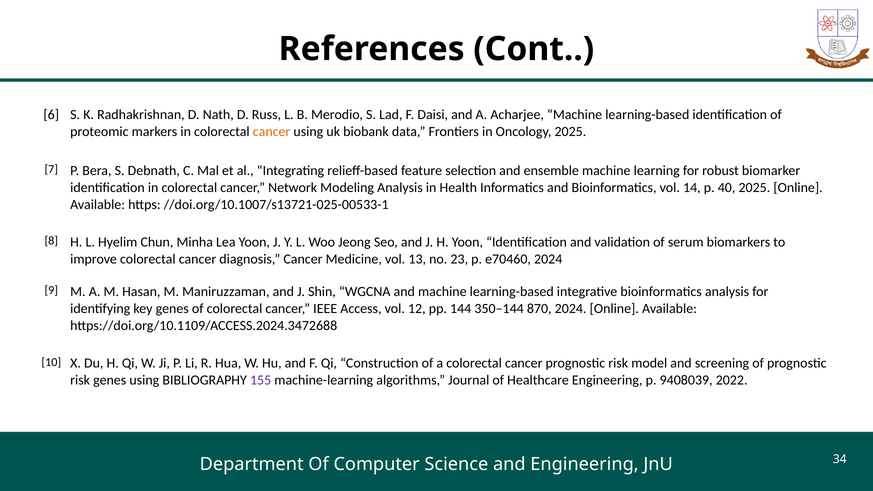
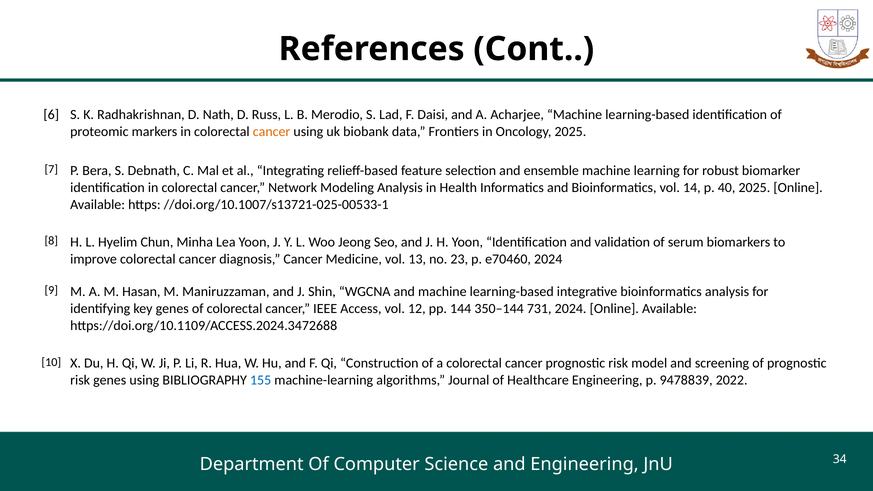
870: 870 -> 731 (539, 309)
155 colour: purple -> blue (261, 380)
9408039: 9408039 -> 9478839 (686, 380)
